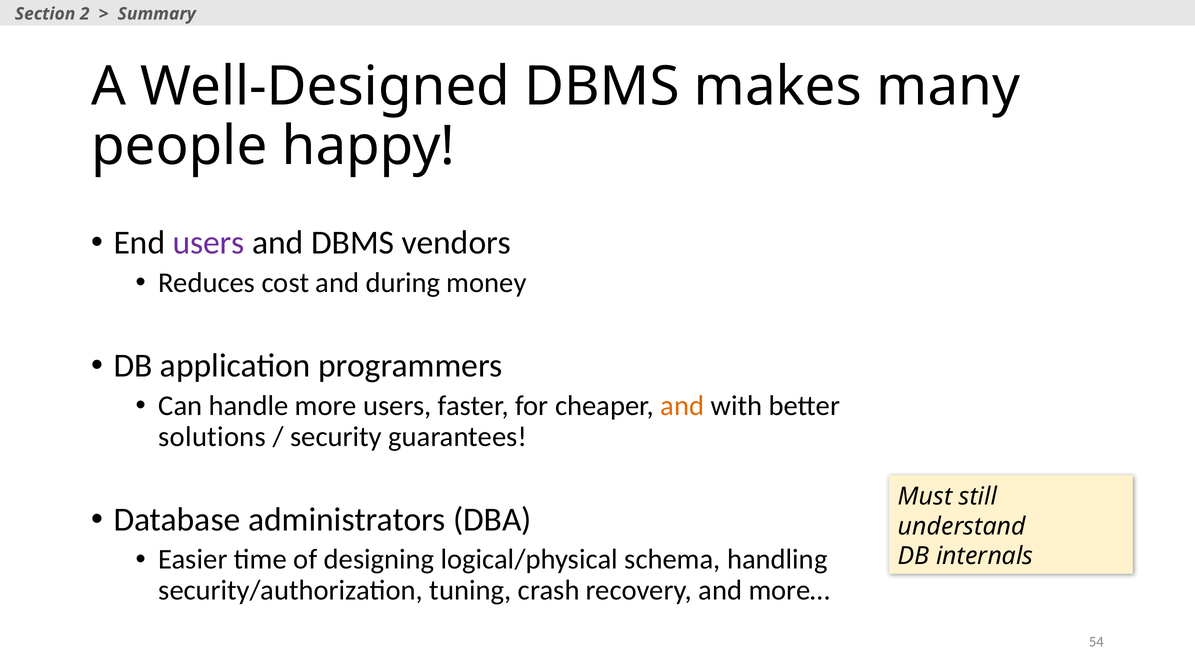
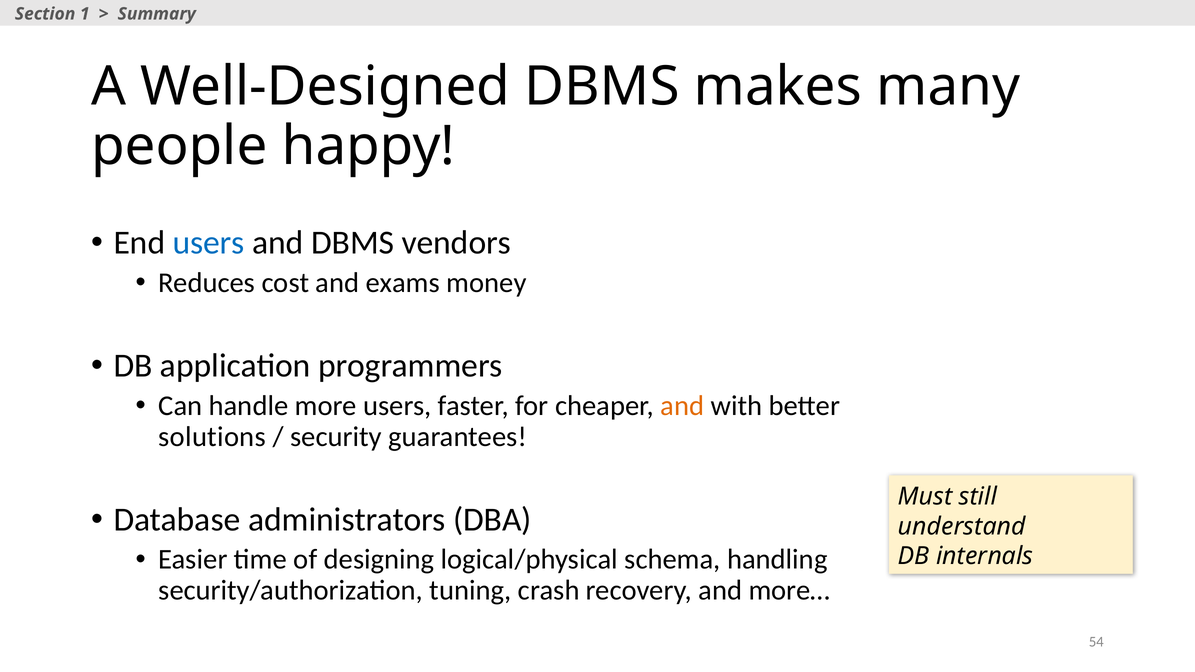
2: 2 -> 1 (85, 14)
users colour: purple -> blue (209, 243)
during: during -> exams (403, 283)
